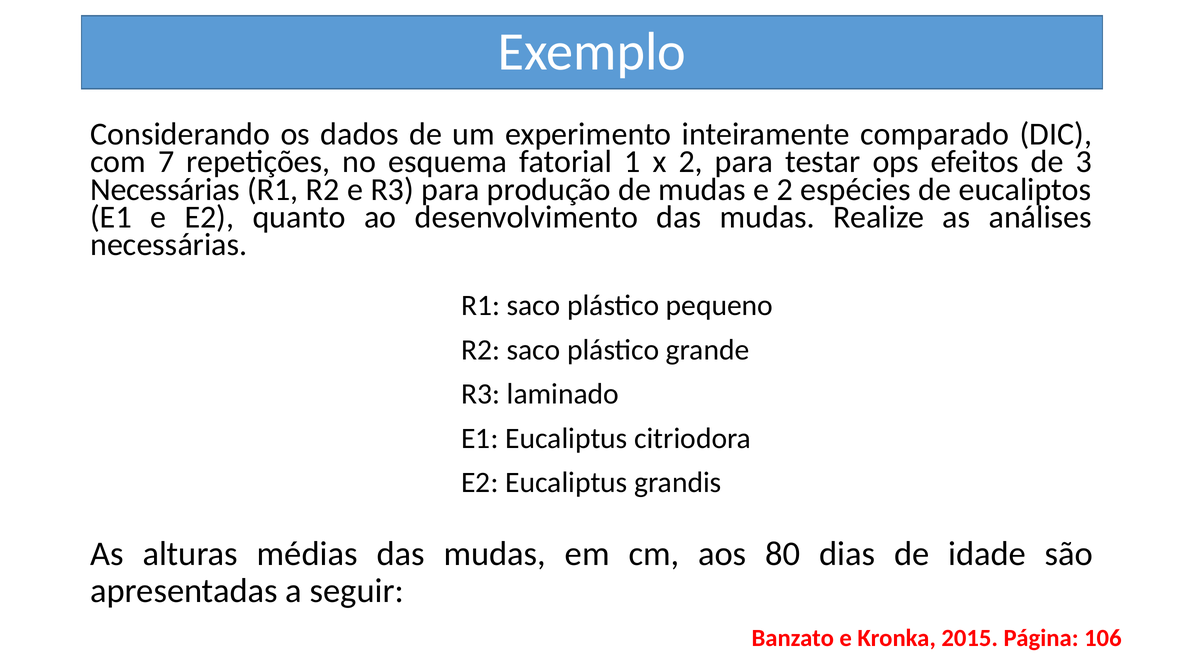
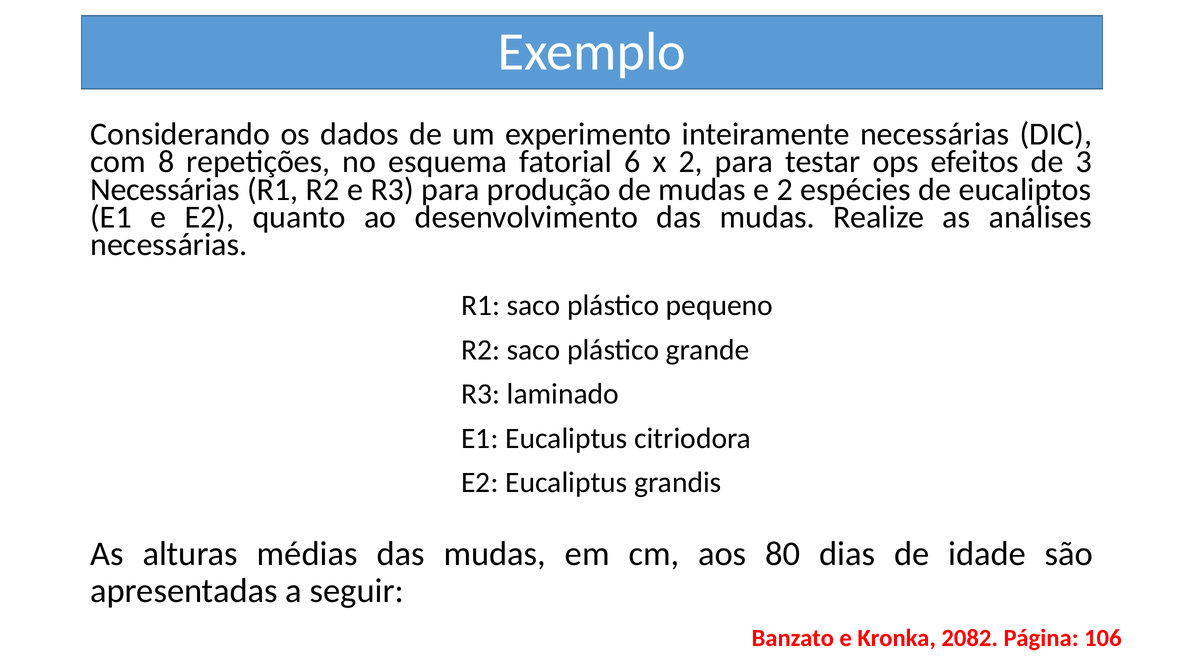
inteiramente comparado: comparado -> necessárias (935, 134)
7: 7 -> 8 (166, 162)
1: 1 -> 6 (632, 162)
2015: 2015 -> 2082 (970, 638)
